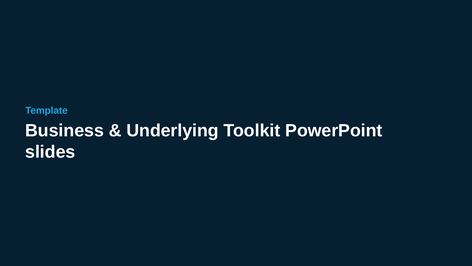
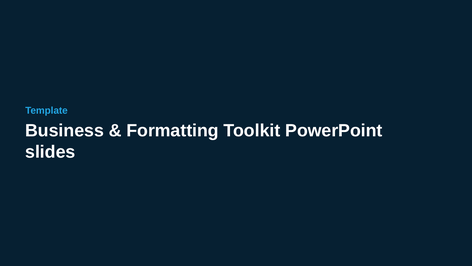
Underlying: Underlying -> Formatting (173, 130)
